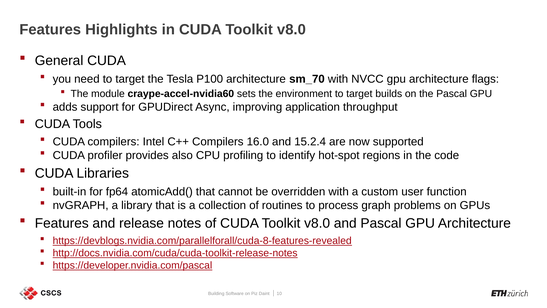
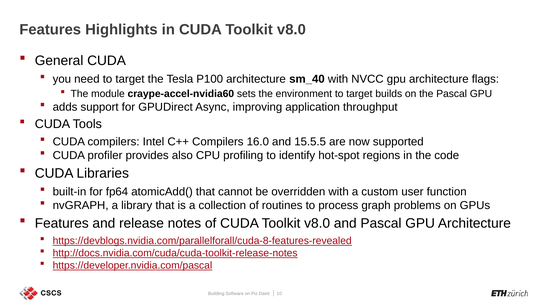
sm_70: sm_70 -> sm_40 (307, 79)
15.2.4: 15.2.4 -> 15.5.5 (310, 142)
